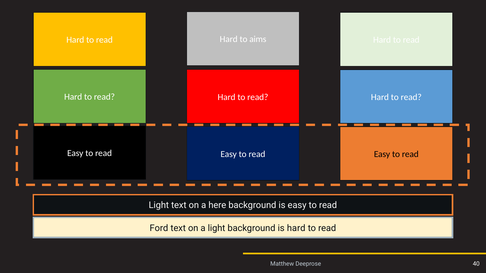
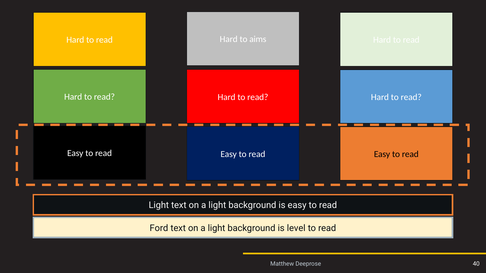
here: here -> light (217, 206)
is hard: hard -> level (296, 228)
